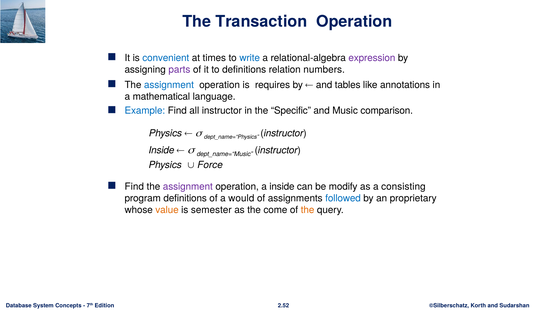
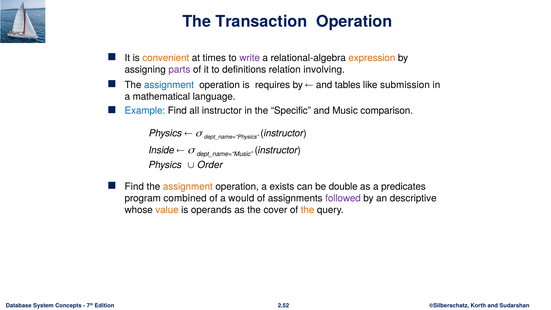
convenient colour: blue -> orange (166, 58)
write colour: blue -> purple (250, 58)
expression colour: purple -> orange (372, 58)
numbers: numbers -> involving (324, 70)
annotations: annotations -> submission (405, 85)
Force: Force -> Order (210, 165)
assignment colour: purple -> orange (188, 187)
a inside: inside -> exists (282, 187)
modify: modify -> double (343, 187)
consisting: consisting -> predicates (403, 187)
program definitions: definitions -> combined (185, 198)
followed colour: blue -> purple (343, 198)
proprietary: proprietary -> descriptive (413, 198)
semester: semester -> operands (211, 210)
come: come -> cover (275, 210)
